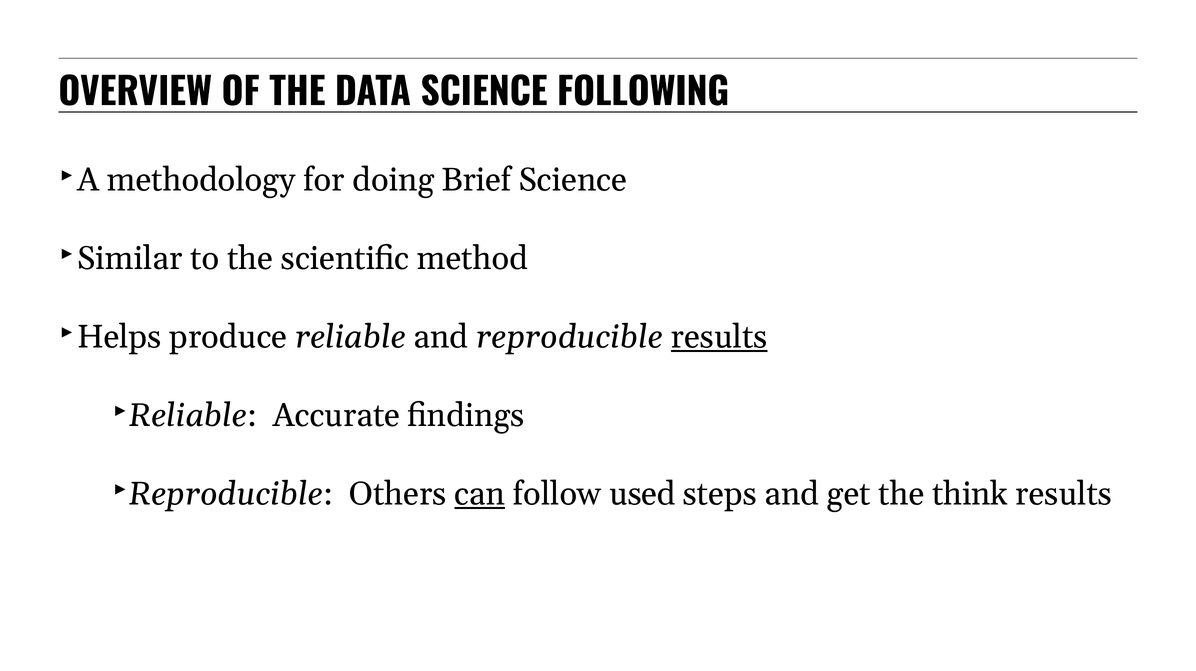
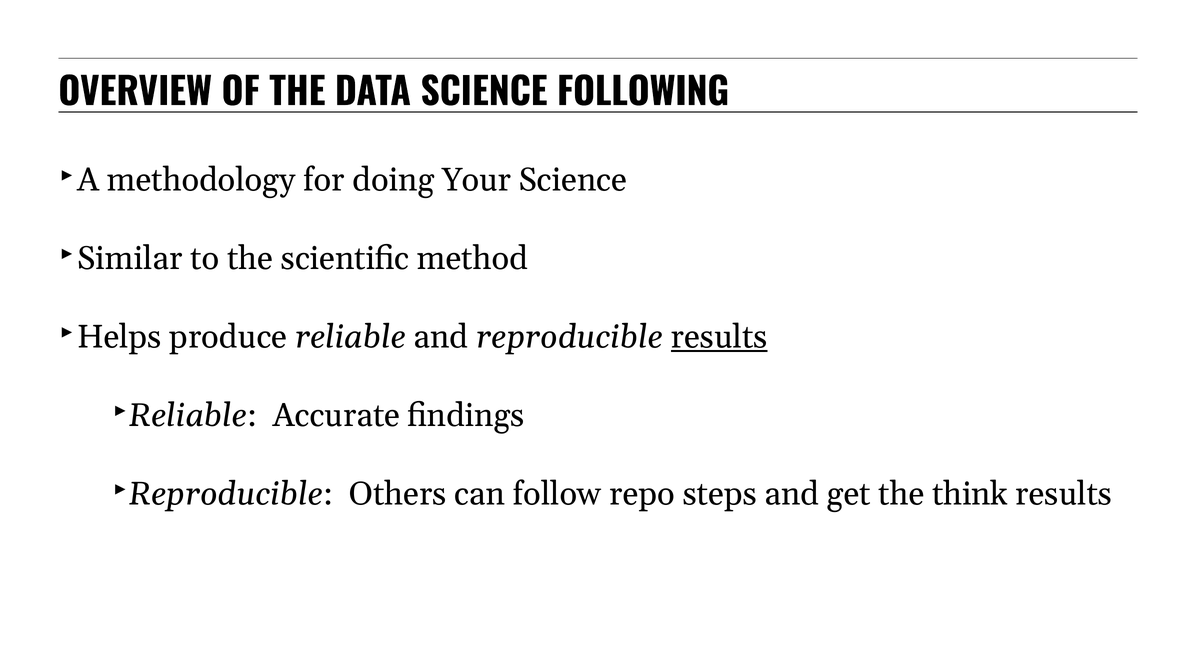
Brief: Brief -> Your (477, 180)
can underline: present -> none (480, 494)
used: used -> repo (642, 494)
